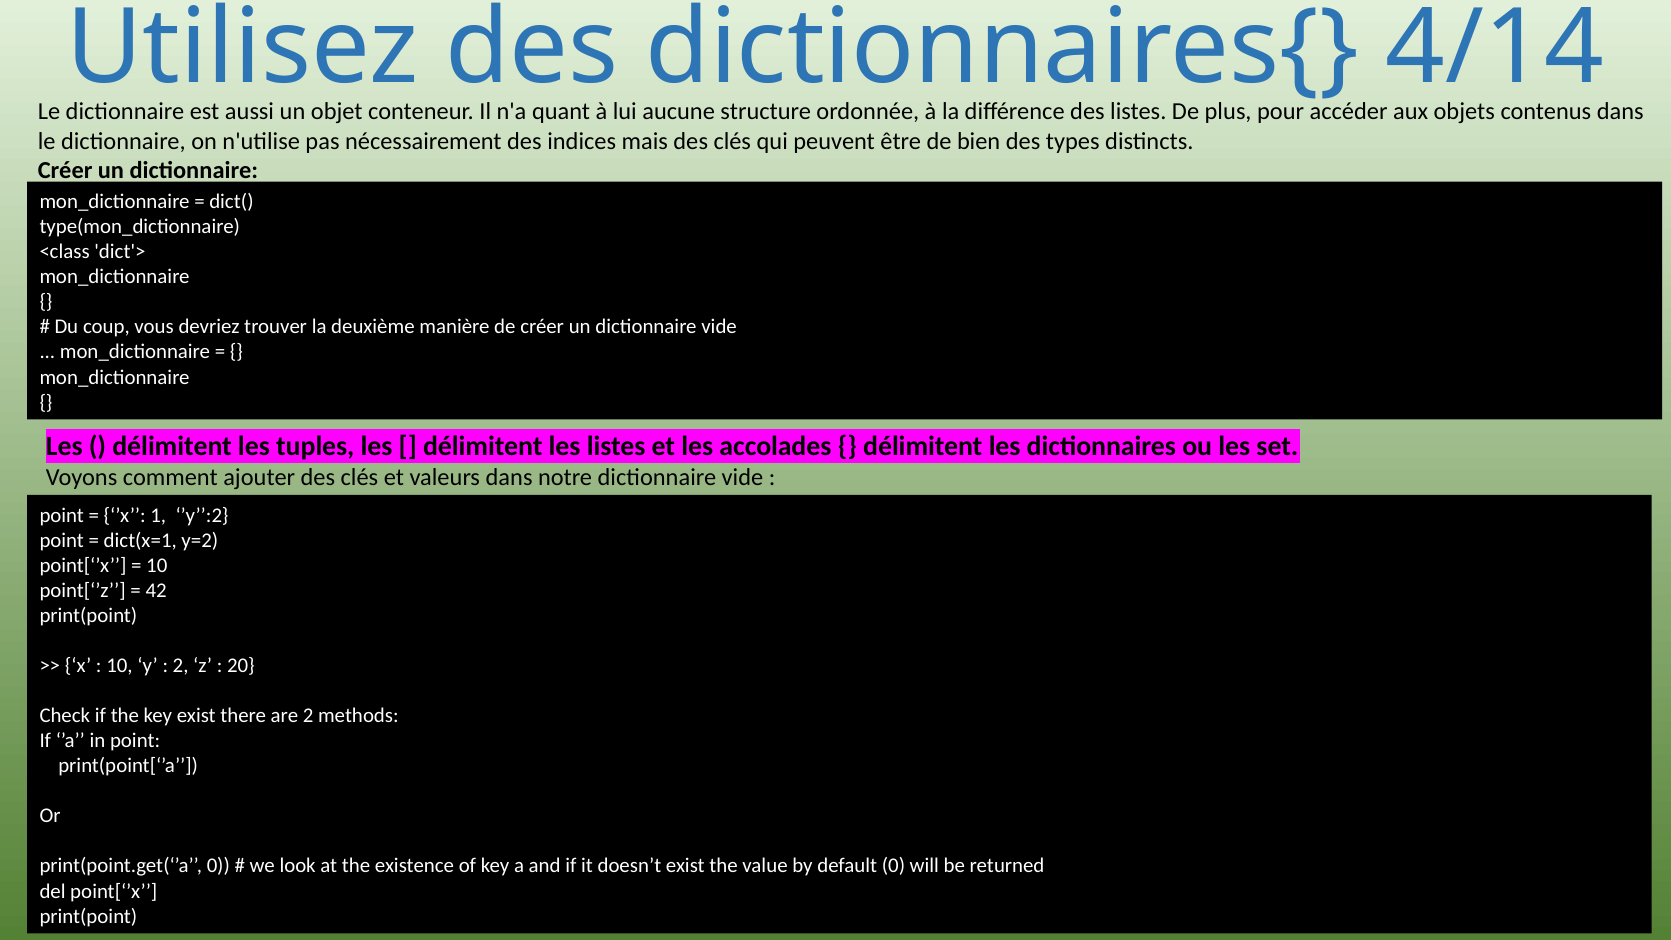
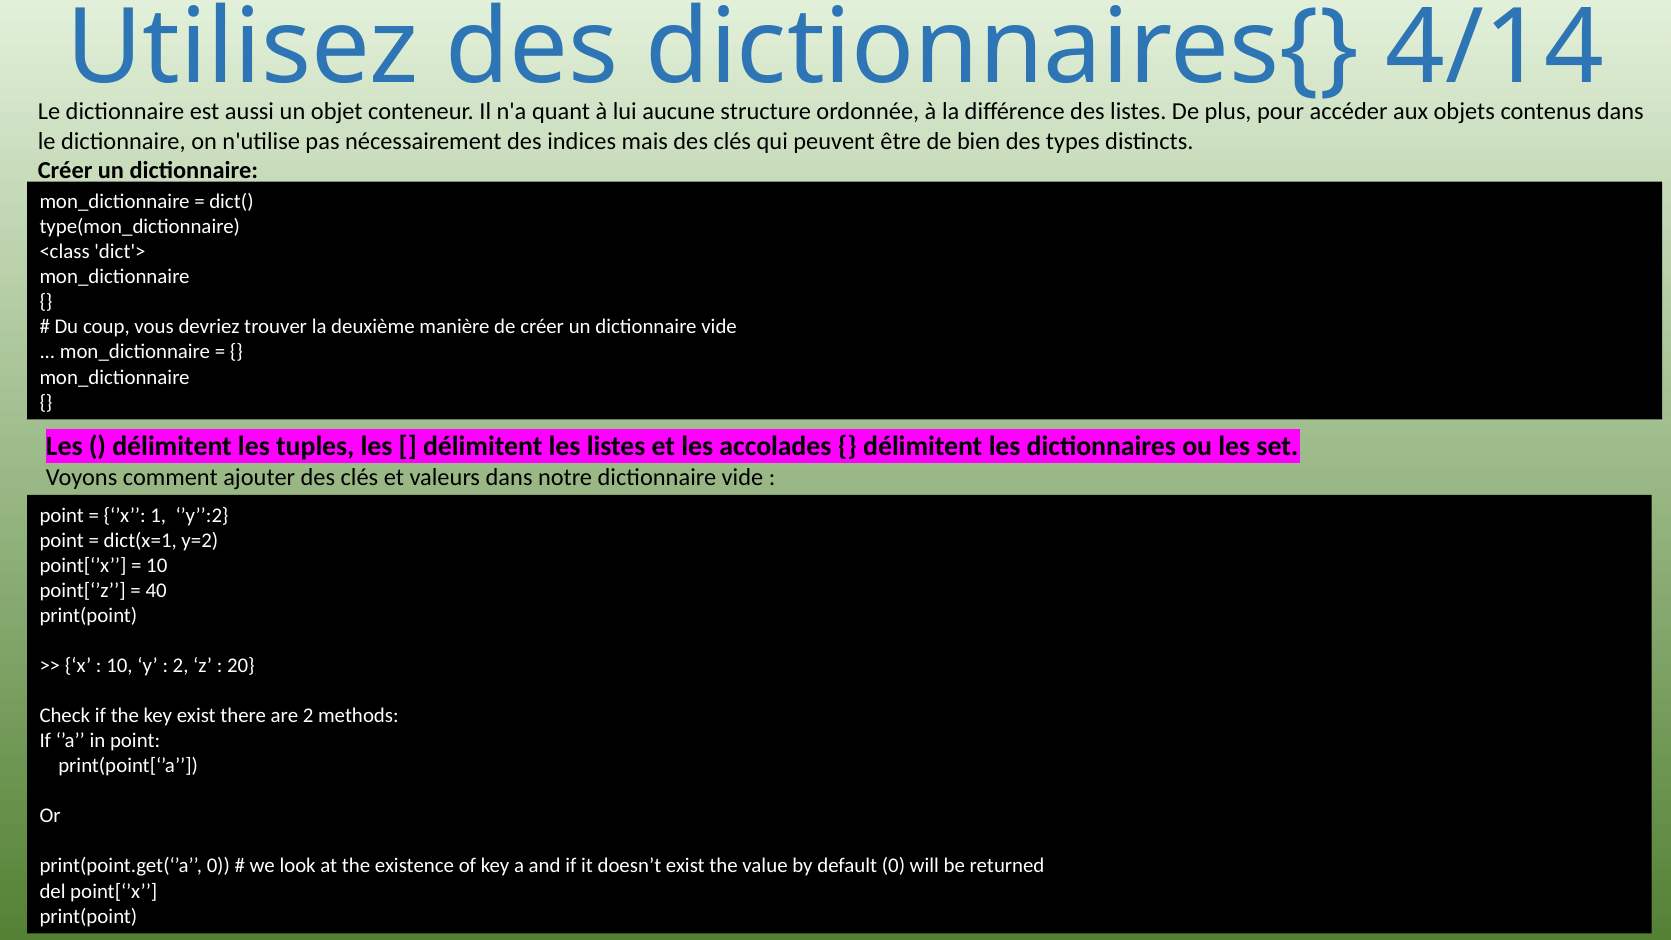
42: 42 -> 40 (156, 590)
